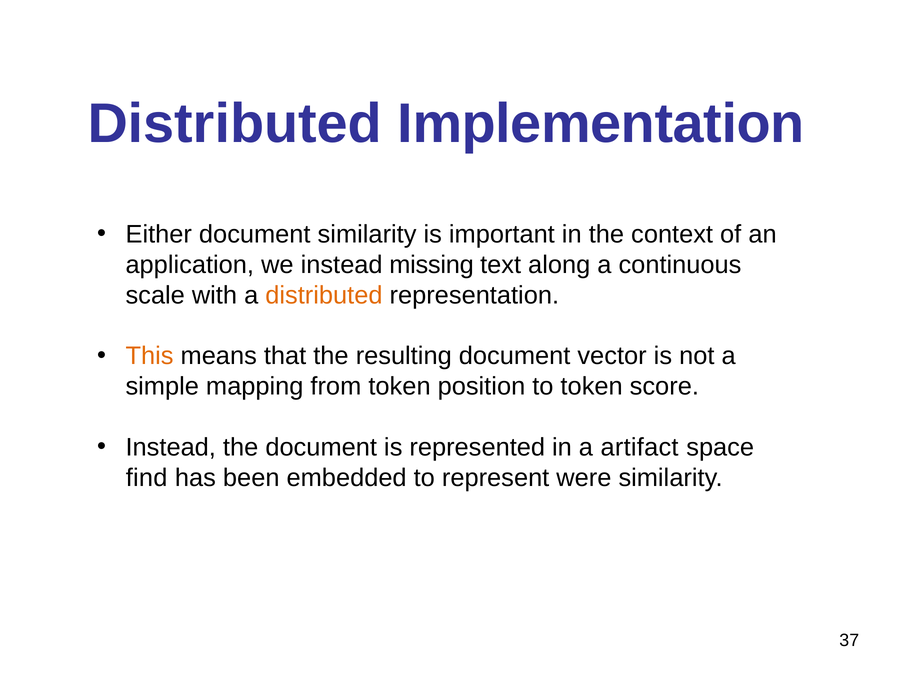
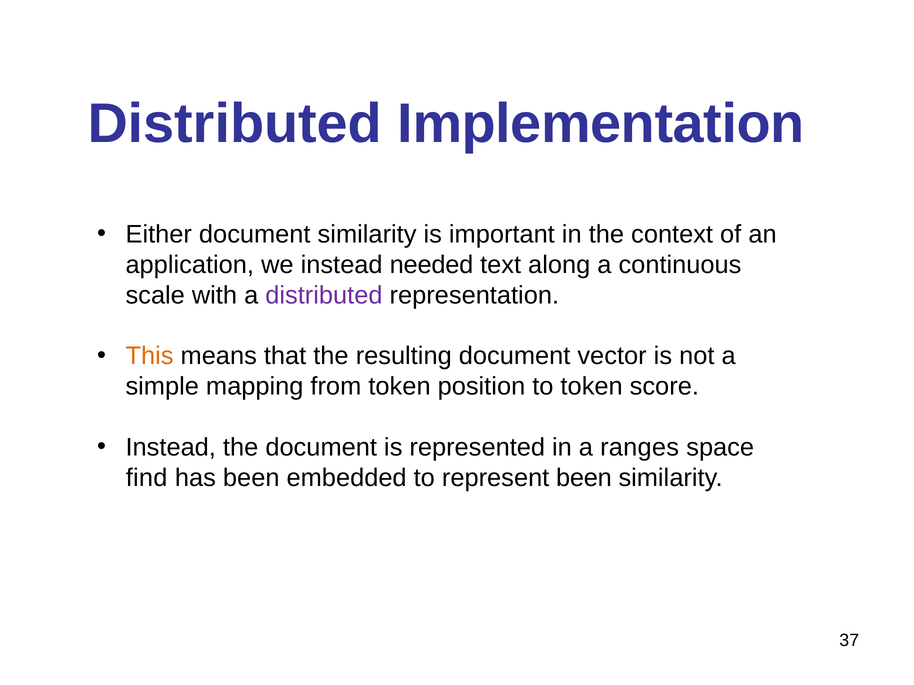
missing: missing -> needed (432, 265)
distributed colour: orange -> purple (324, 295)
artifact: artifact -> ranges (640, 448)
represent were: were -> been (584, 478)
